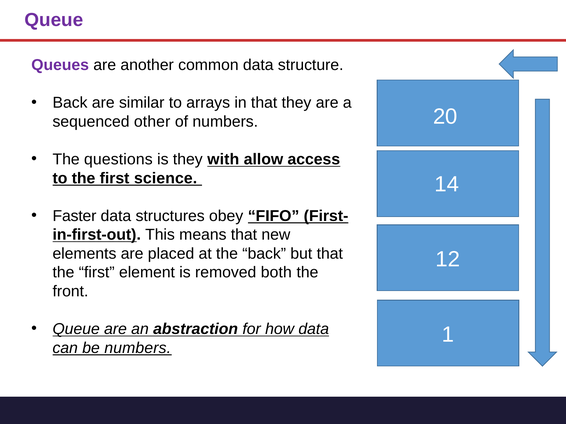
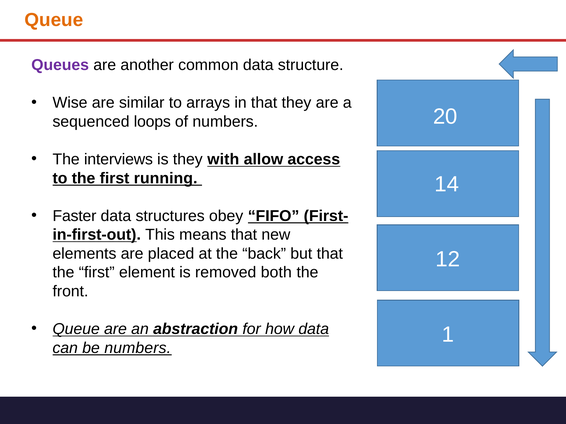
Queue colour: purple -> orange (54, 20)
Back: Back -> Wise (70, 103)
other: other -> loops (152, 122)
questions: questions -> interviews (118, 160)
science: science -> running (166, 178)
